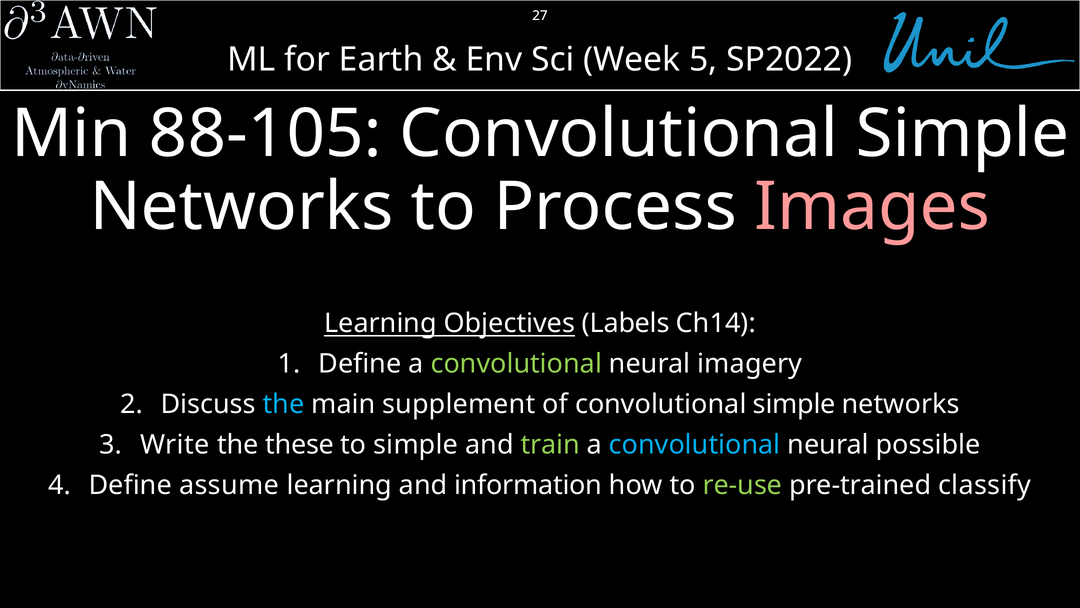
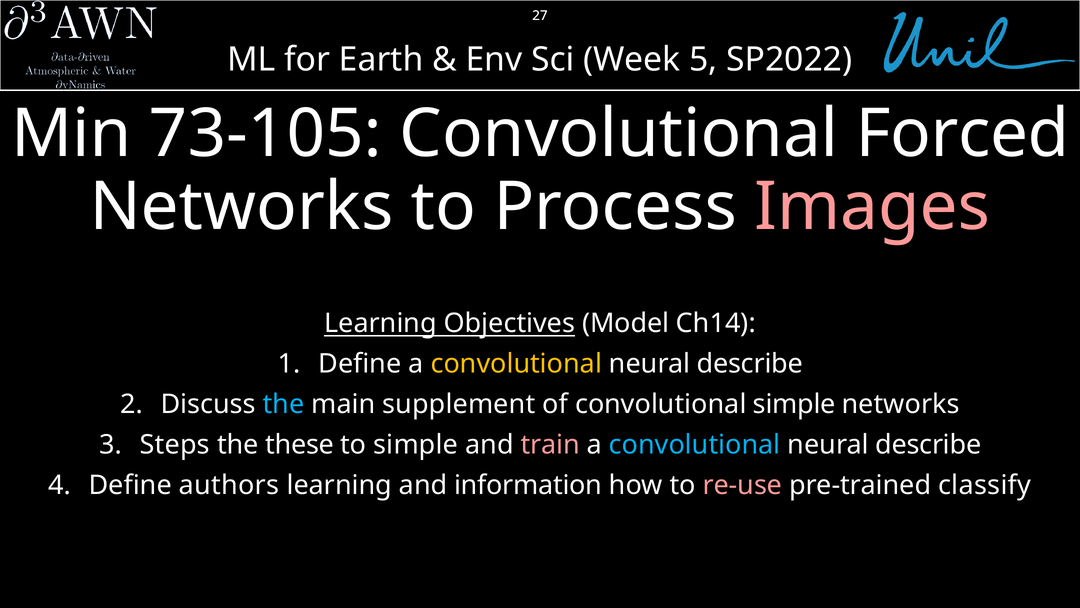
88-105: 88-105 -> 73-105 (265, 134)
Simple: Simple -> Forced (963, 134)
Labels: Labels -> Model (626, 323)
convolutional colour: light green -> yellow (516, 364)
imagery: imagery -> describe (750, 364)
Write: Write -> Steps (175, 444)
train colour: light green -> pink (550, 444)
possible: possible -> describe (928, 444)
assume: assume -> authors (229, 485)
re-use colour: light green -> pink (742, 485)
